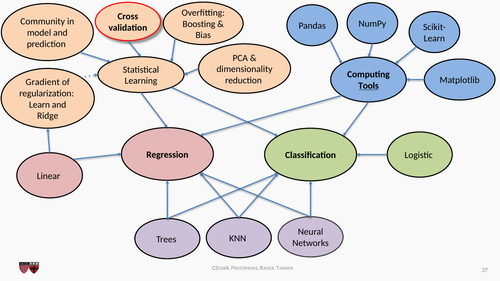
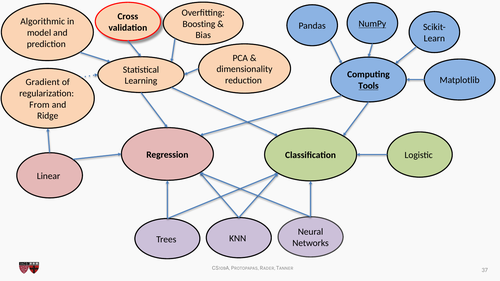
Community: Community -> Algorithmic (43, 22)
NumPy underline: none -> present (372, 24)
Learn: Learn -> From (39, 105)
